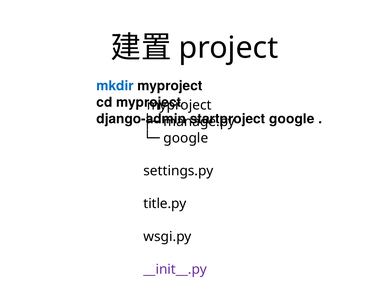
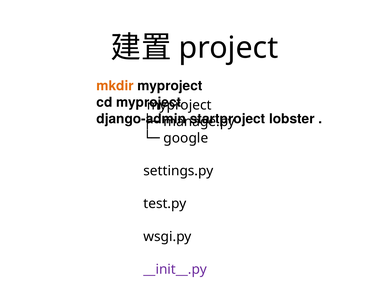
mkdir colour: blue -> orange (115, 86)
google: google -> lobster (292, 119)
title.py: title.py -> test.py (165, 204)
